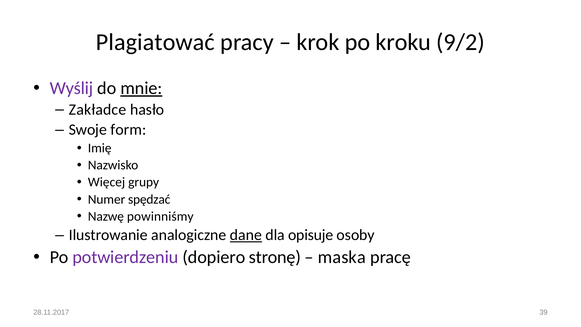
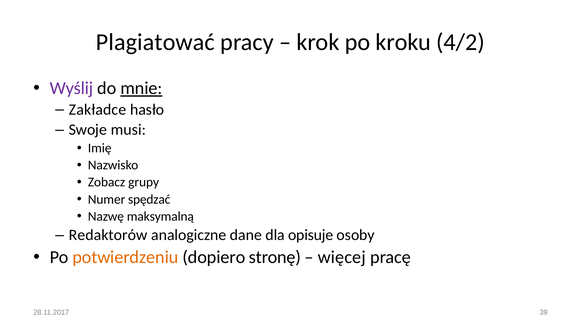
9/2: 9/2 -> 4/2 (461, 42)
form: form -> musi (128, 130)
Więcej: Więcej -> Zobacz (107, 182)
powinniśmy: powinniśmy -> maksymalną (160, 216)
Ilustrowanie: Ilustrowanie -> Redaktorów (108, 235)
dane underline: present -> none (246, 235)
potwierdzeniu colour: purple -> orange (125, 257)
maska: maska -> więcej (342, 257)
